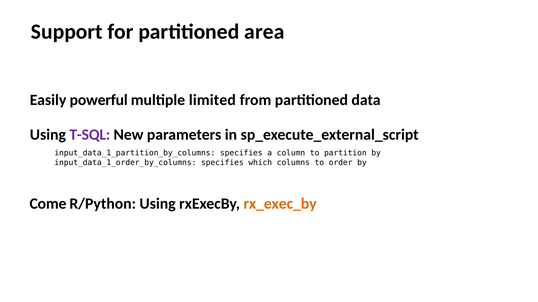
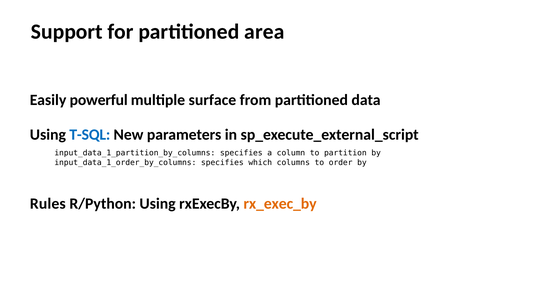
limited: limited -> surface (212, 100)
T-SQL colour: purple -> blue (90, 135)
Come: Come -> Rules (48, 204)
